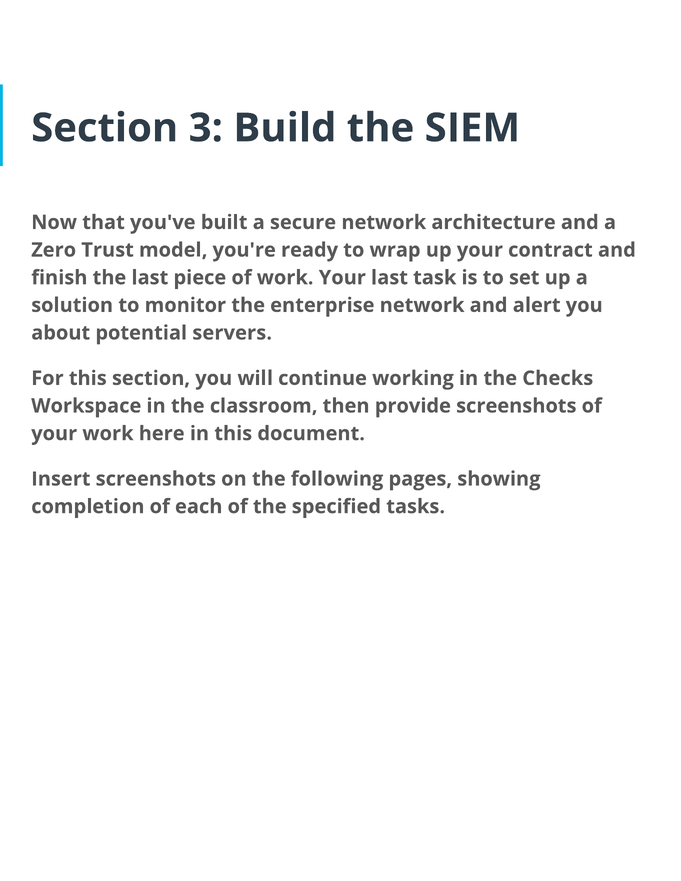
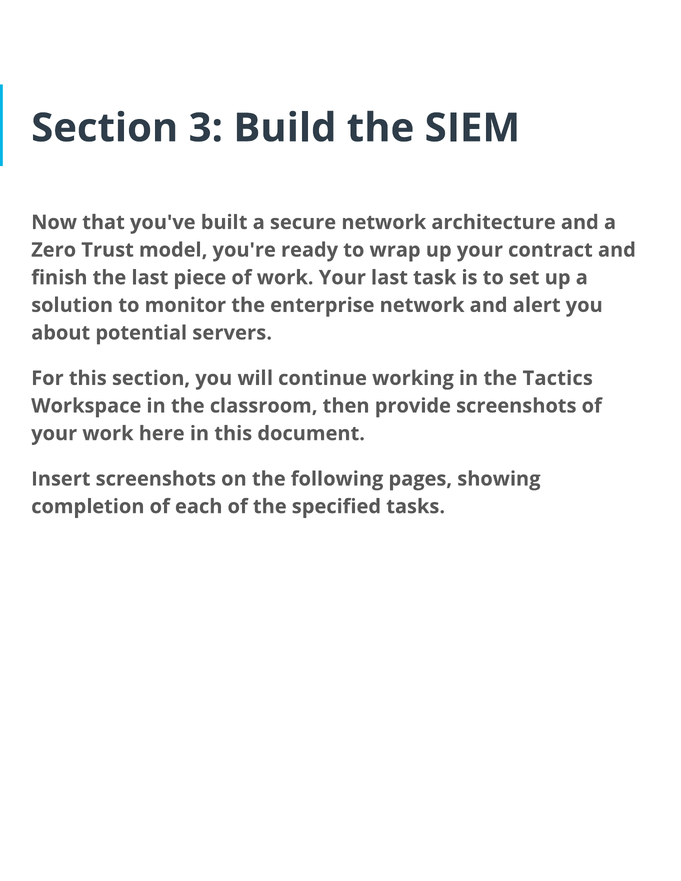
Checks: Checks -> Tactics (558, 378)
